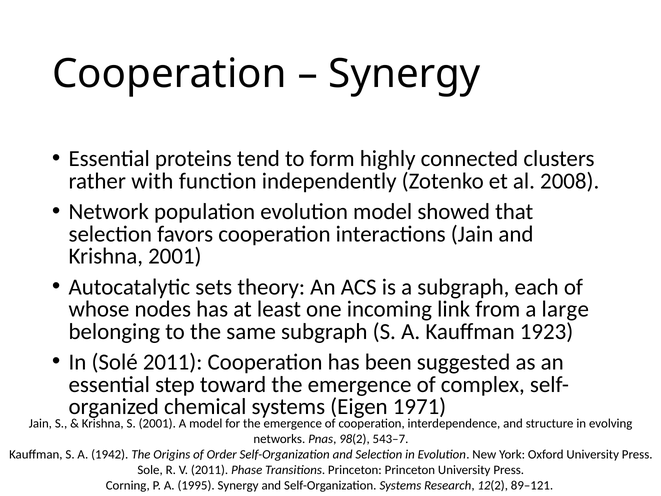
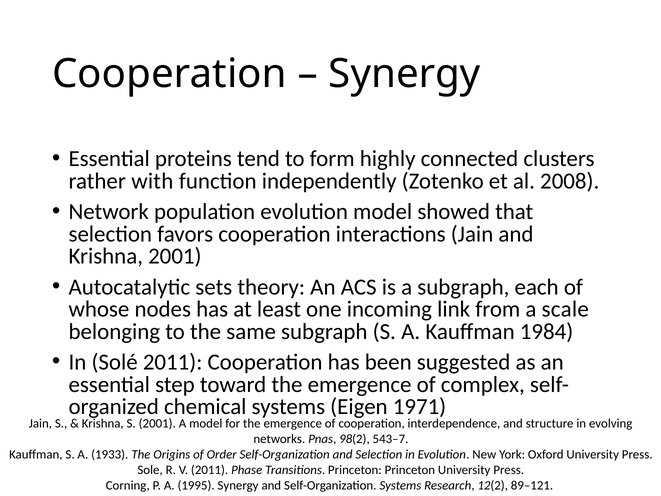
large: large -> scale (565, 309)
1923: 1923 -> 1984 (547, 331)
1942: 1942 -> 1933 (110, 454)
